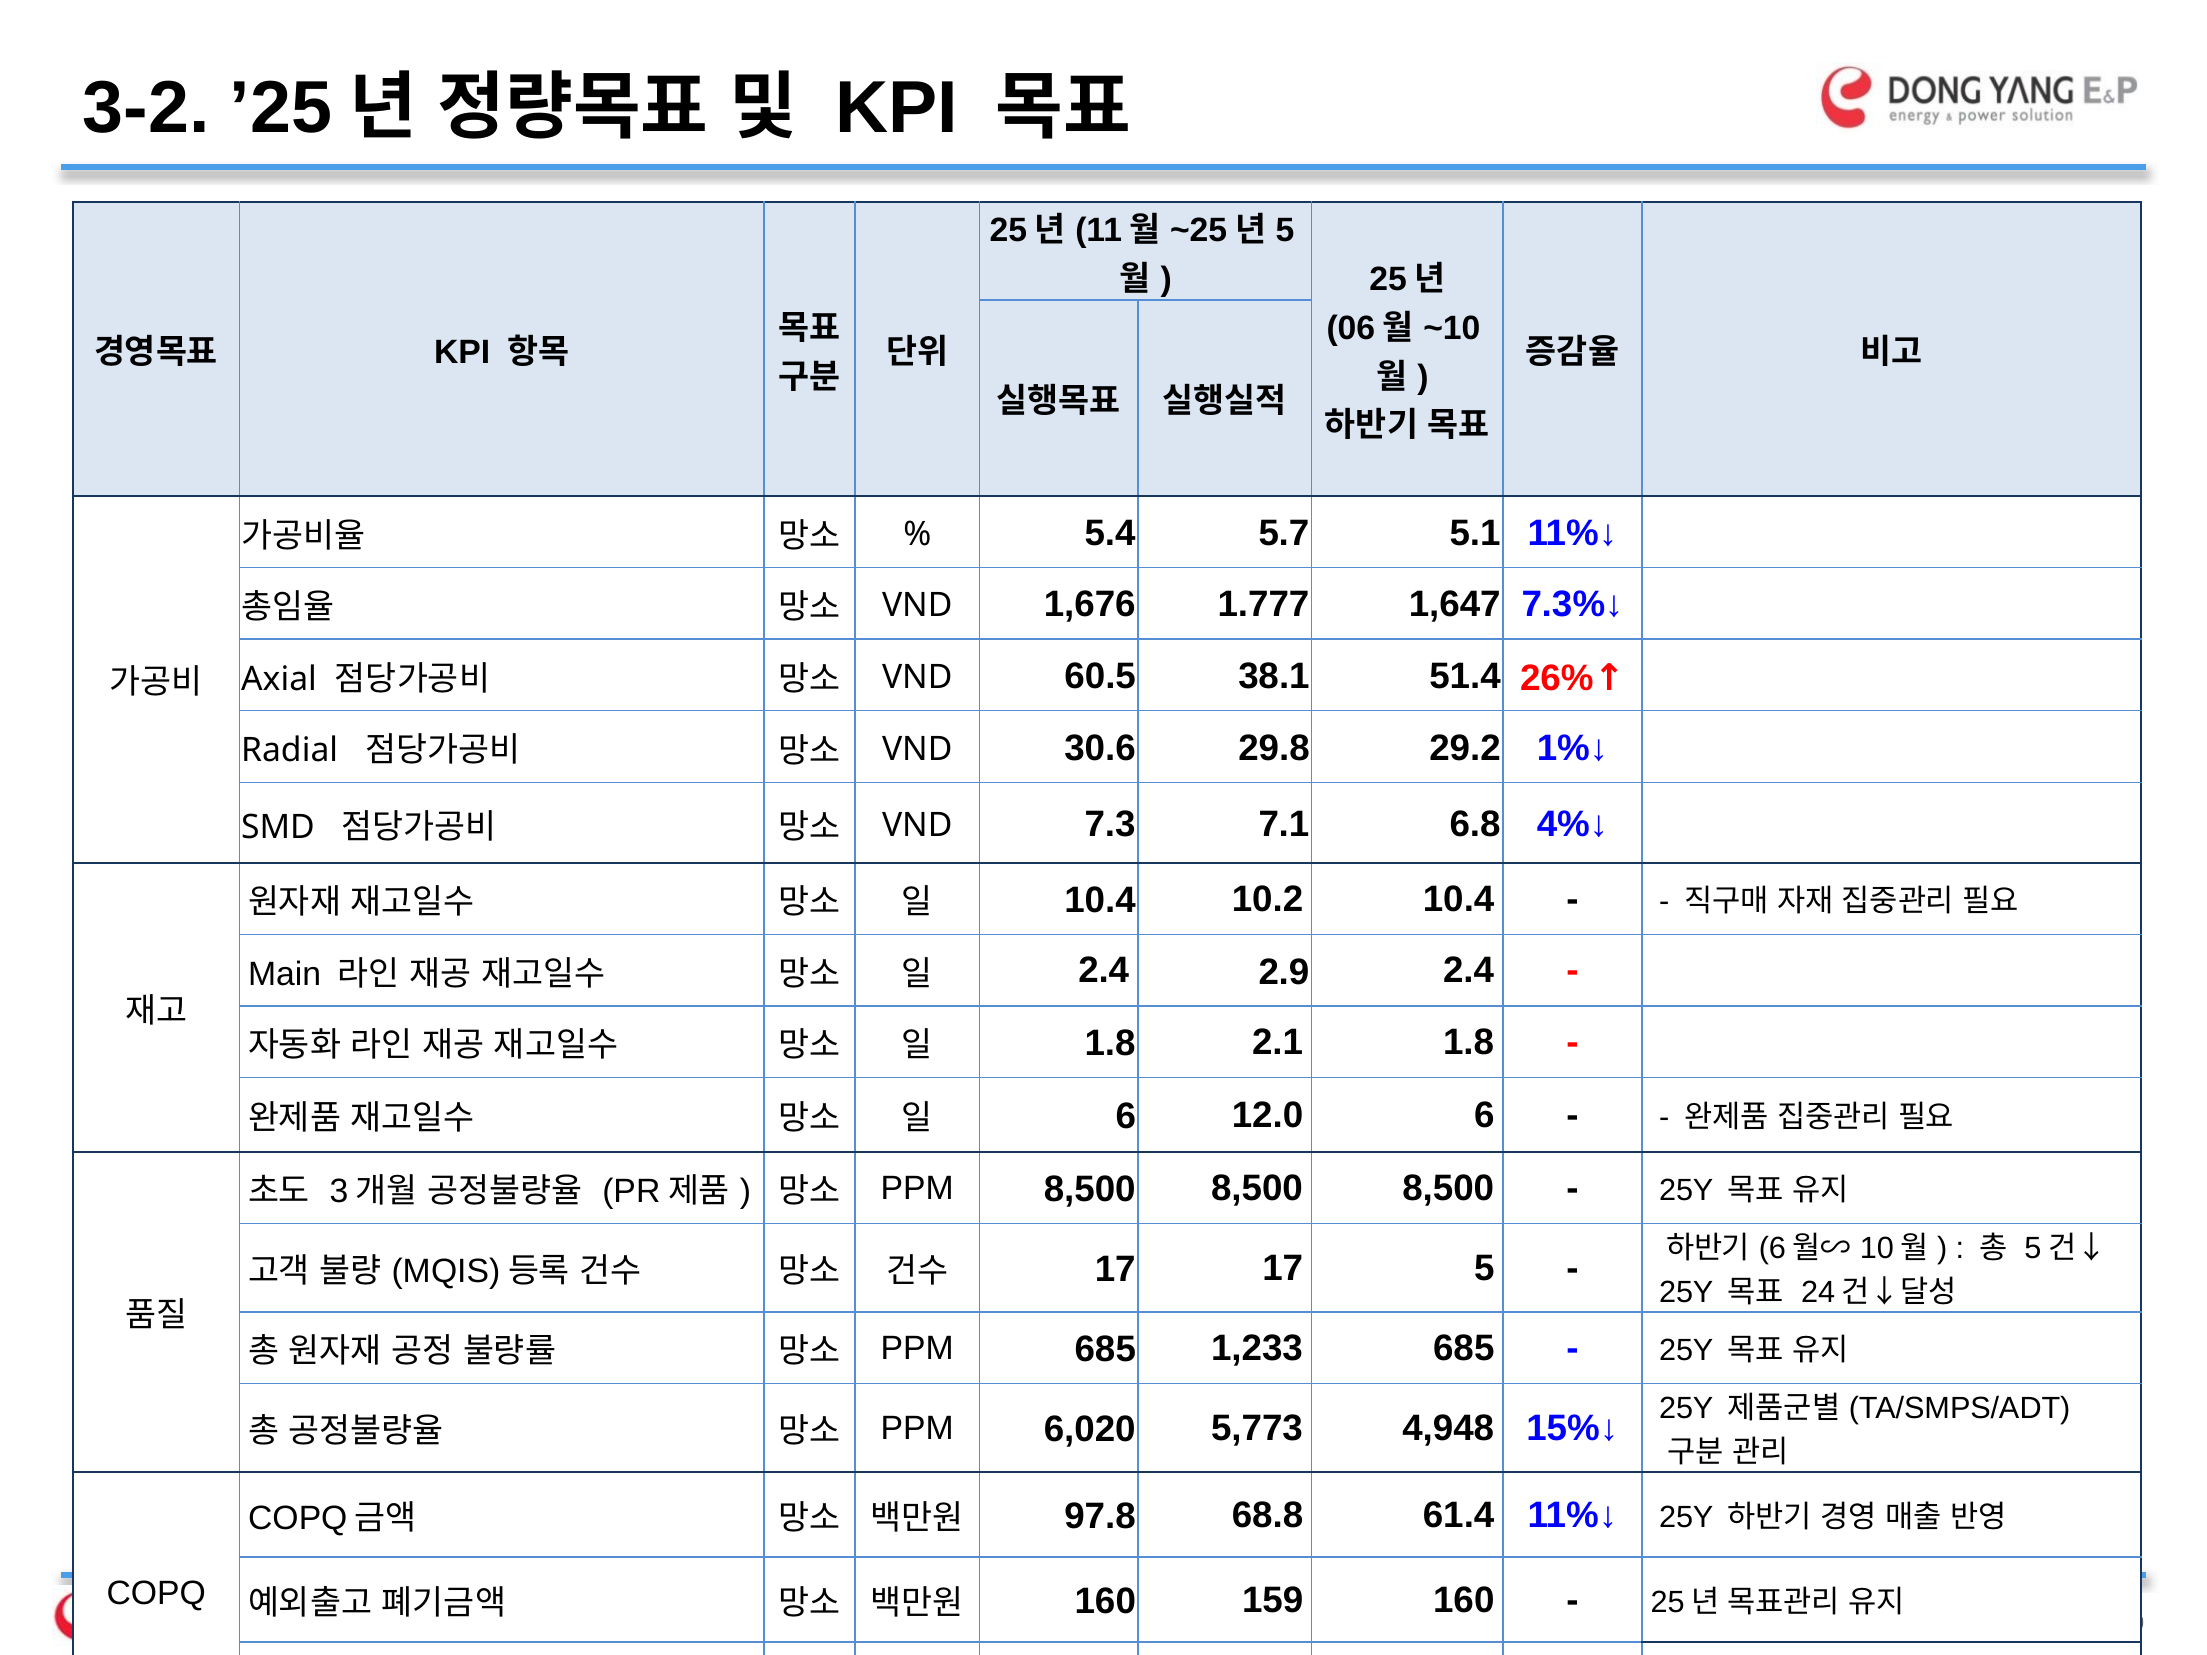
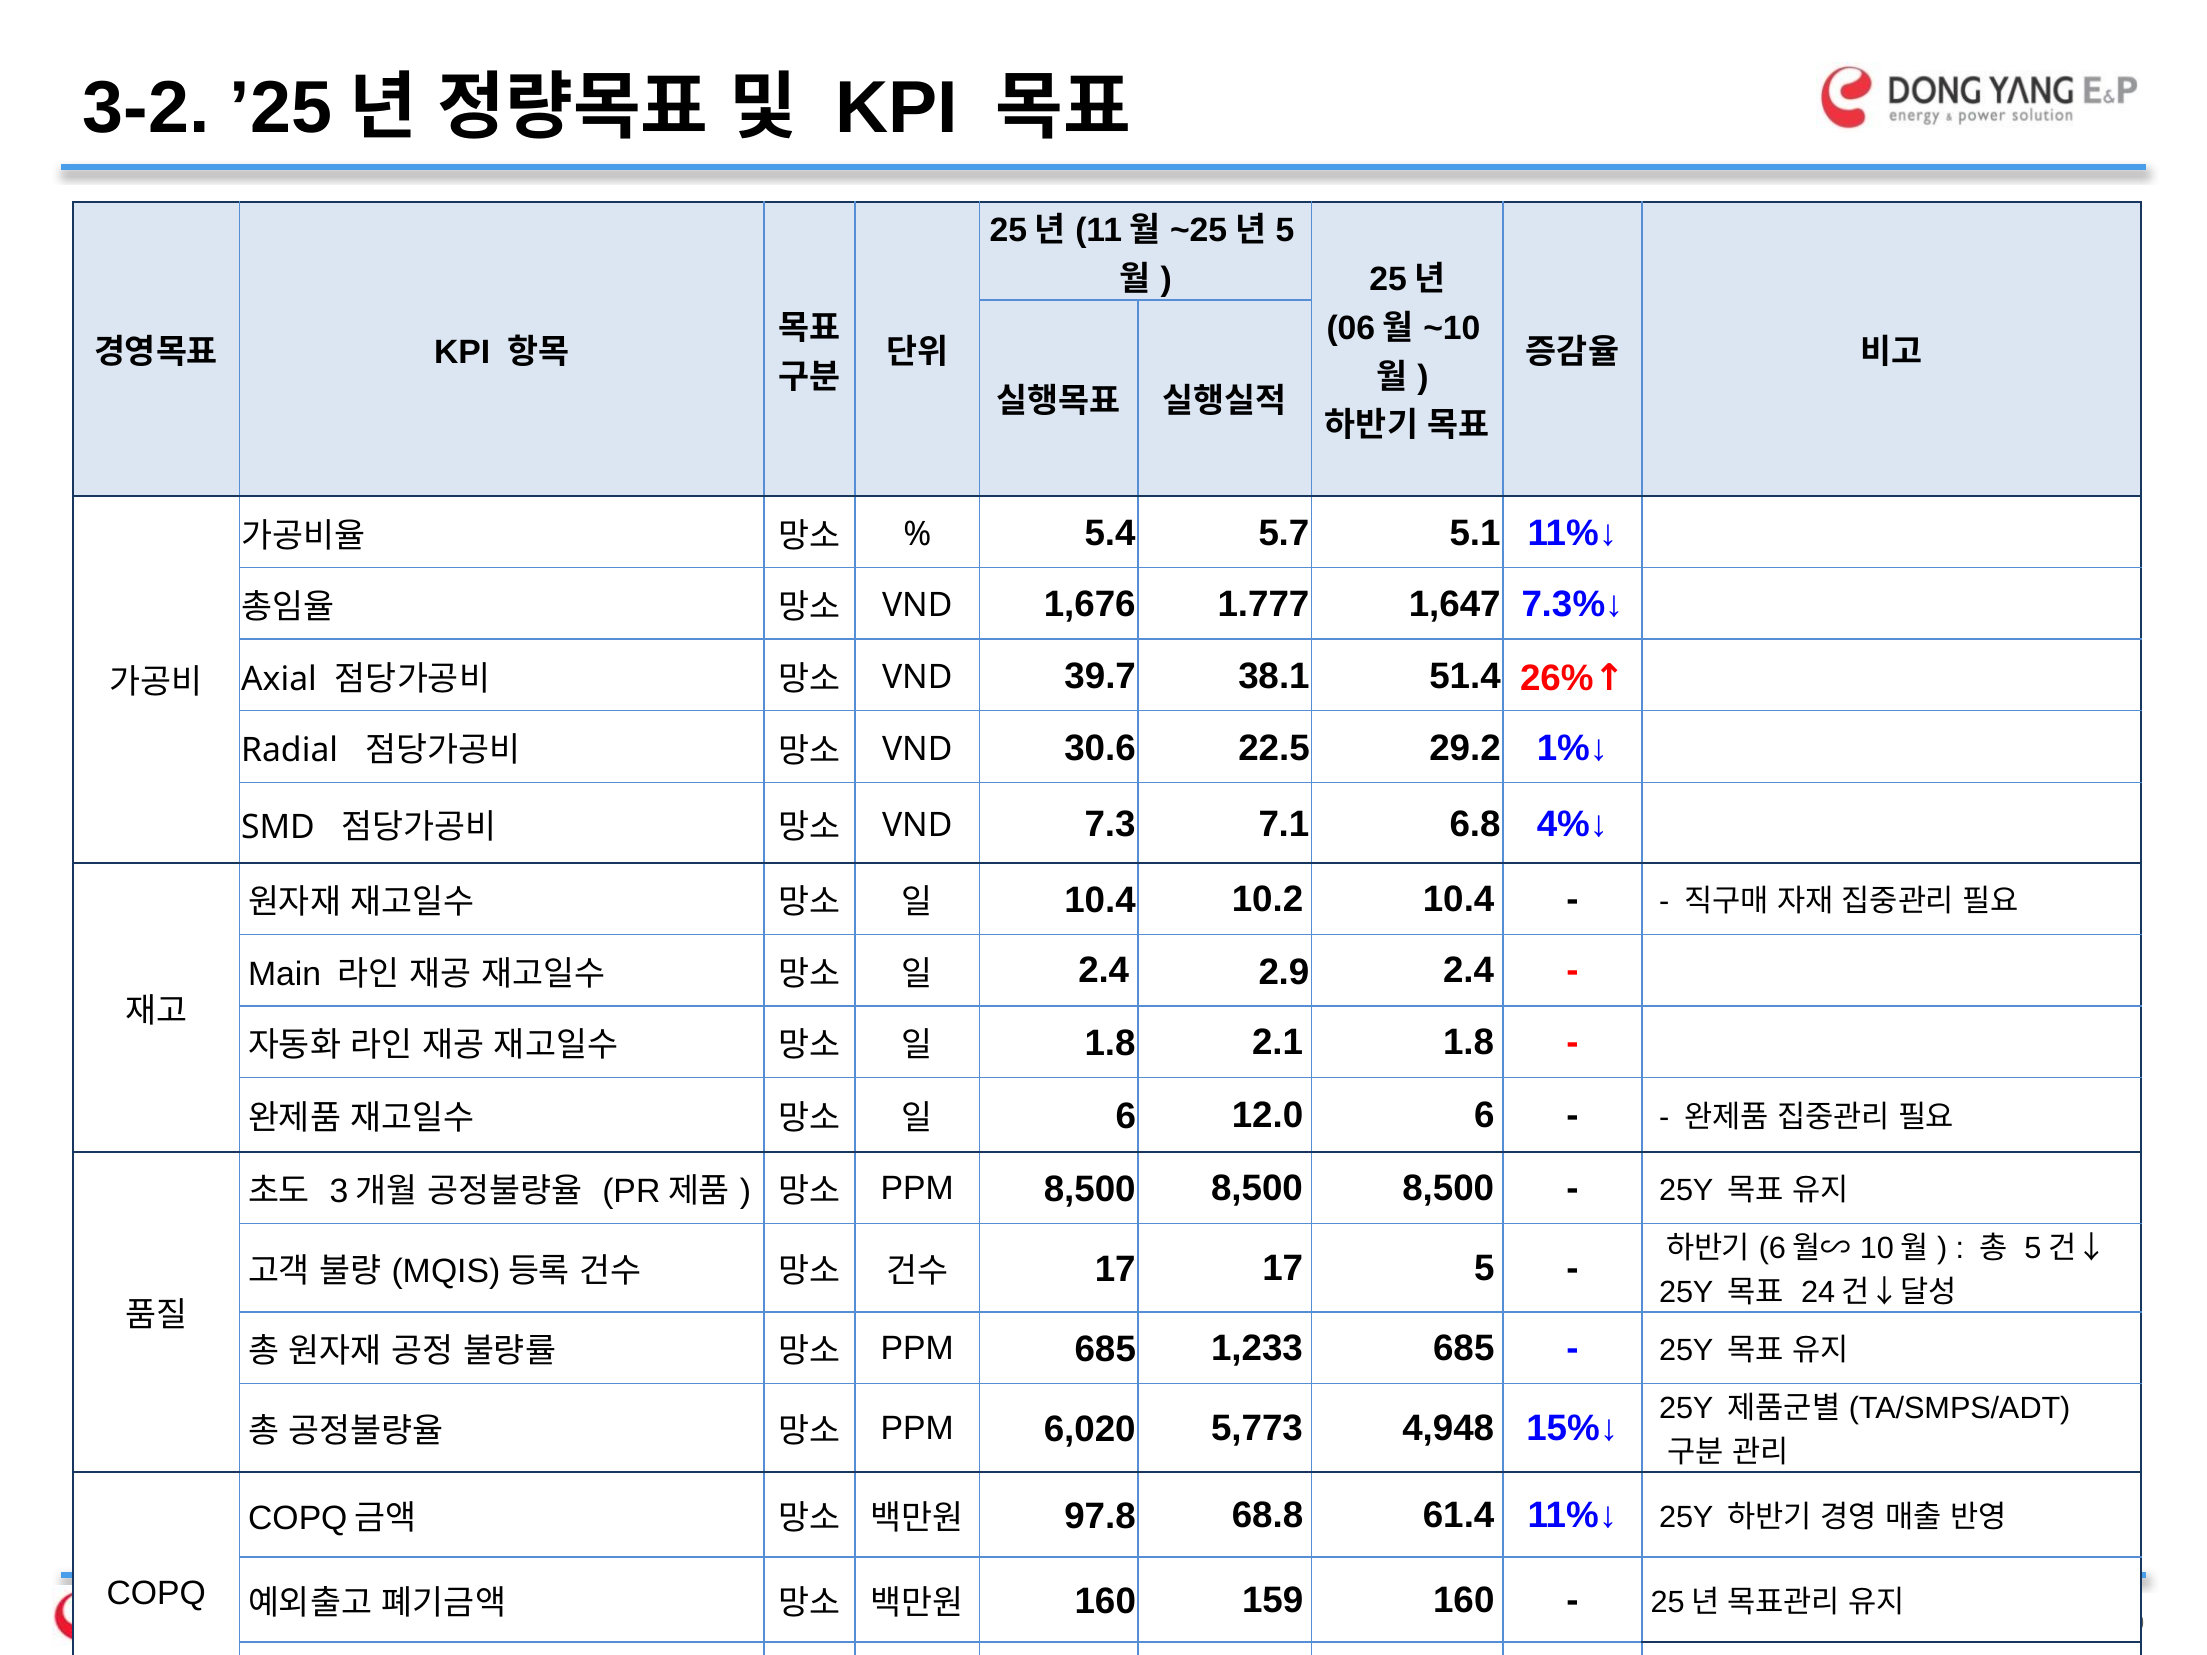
60.5: 60.5 -> 39.7 (1100, 677)
29.8: 29.8 -> 22.5 (1274, 748)
